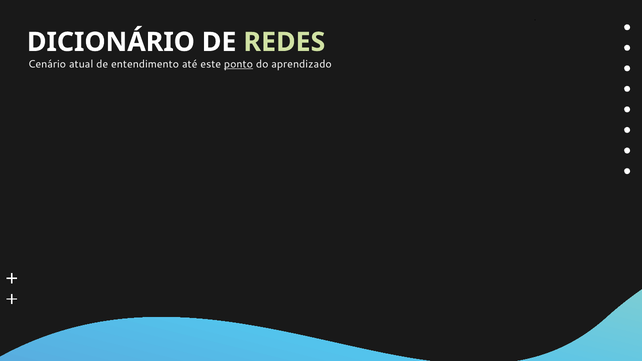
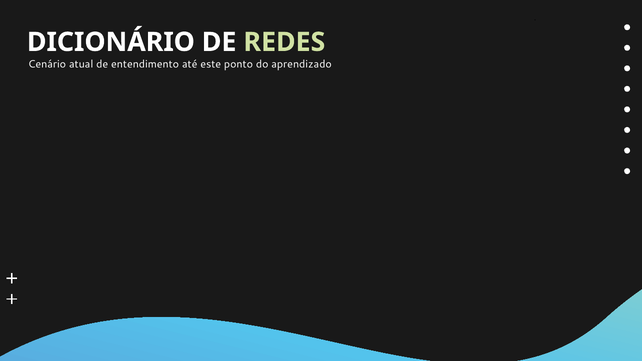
ponto underline: present -> none (238, 64)
